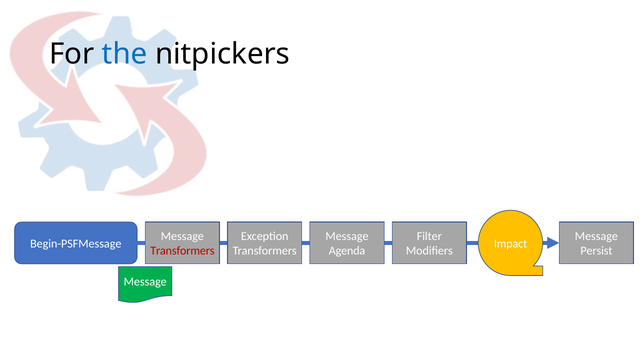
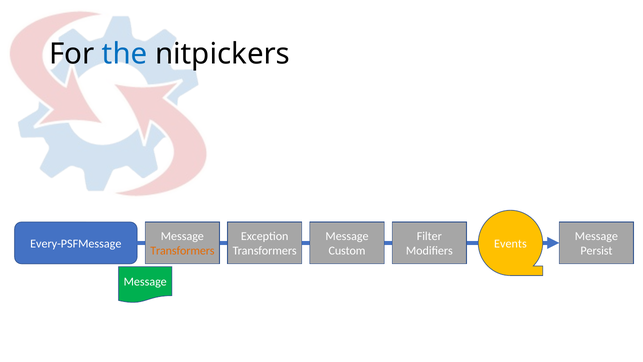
Begin-PSFMessage: Begin-PSFMessage -> Every-PSFMessage (76, 244)
Impact: Impact -> Events (510, 244)
Transformers colour: red -> orange (182, 251)
Agenda: Agenda -> Custom (347, 251)
